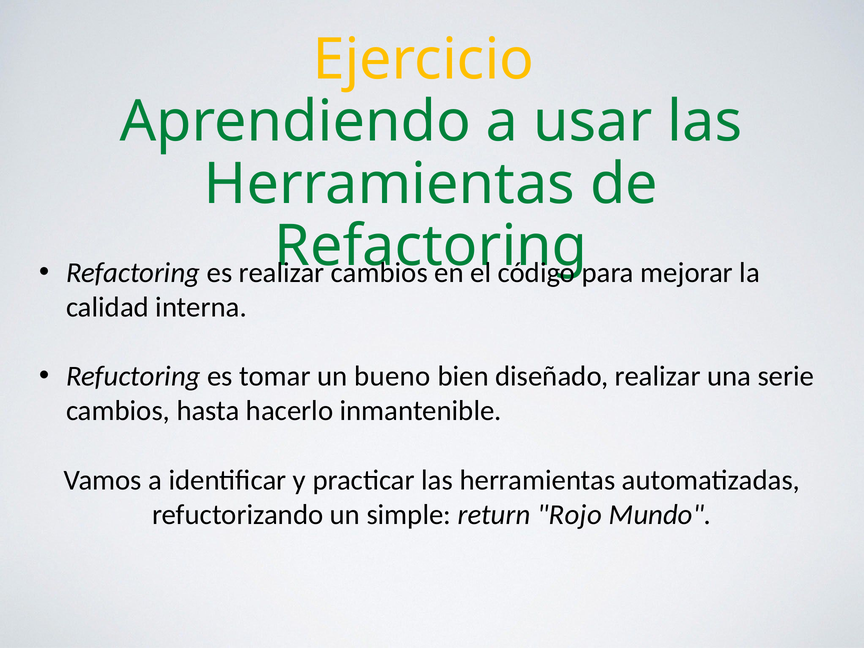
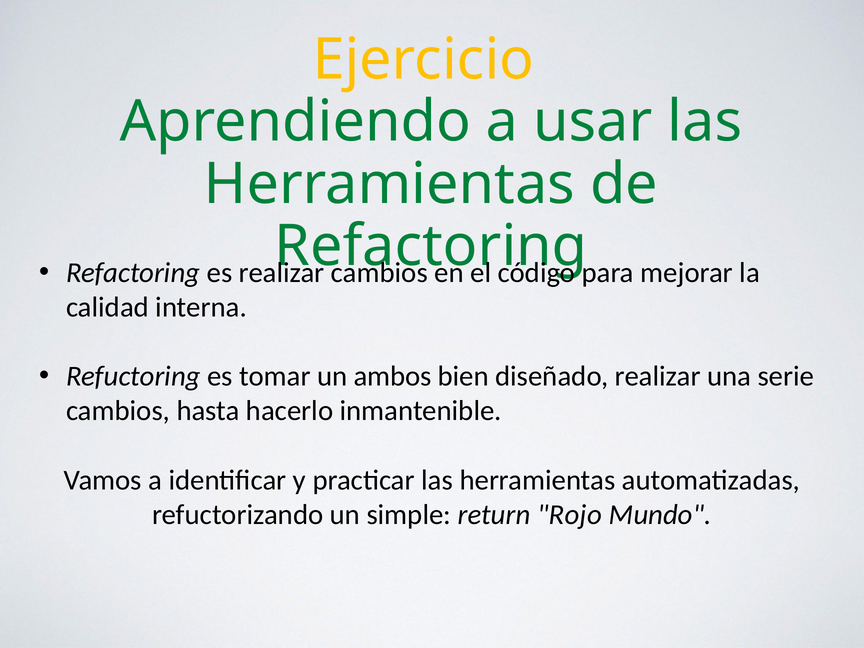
bueno: bueno -> ambos (392, 376)
